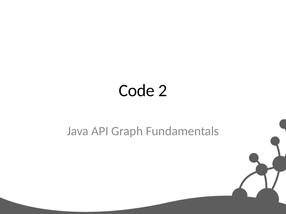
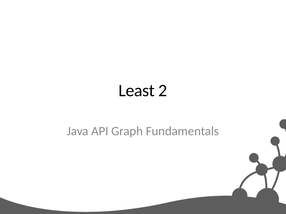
Code: Code -> Least (137, 91)
